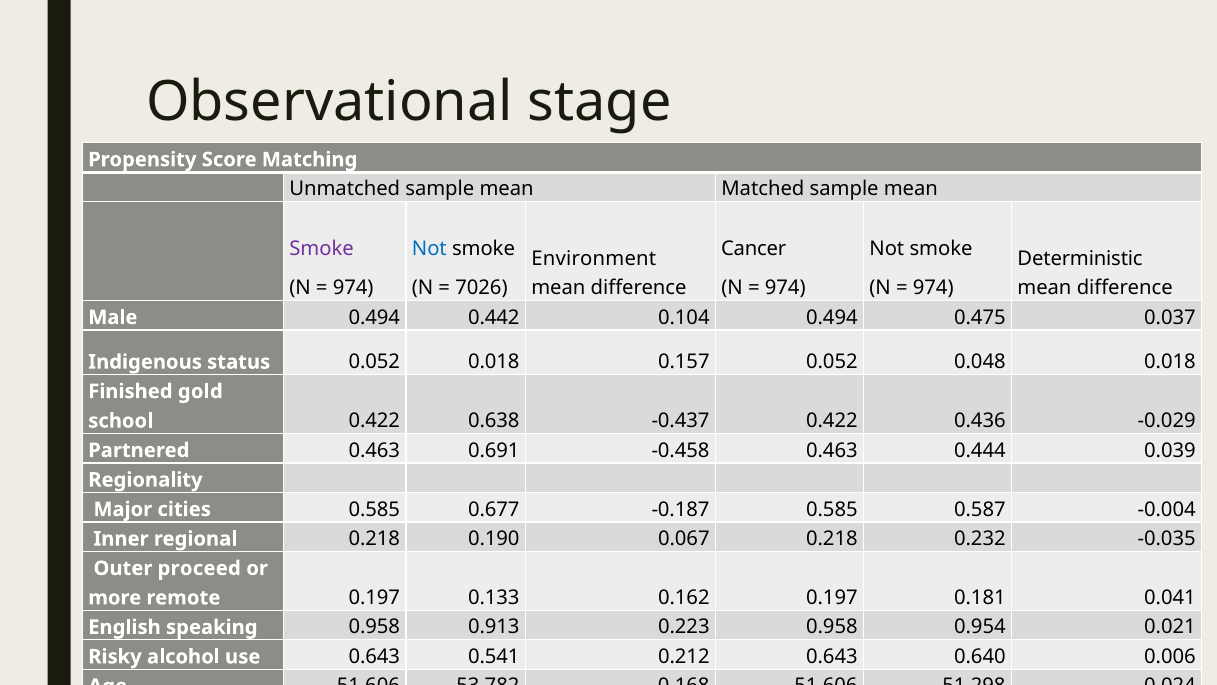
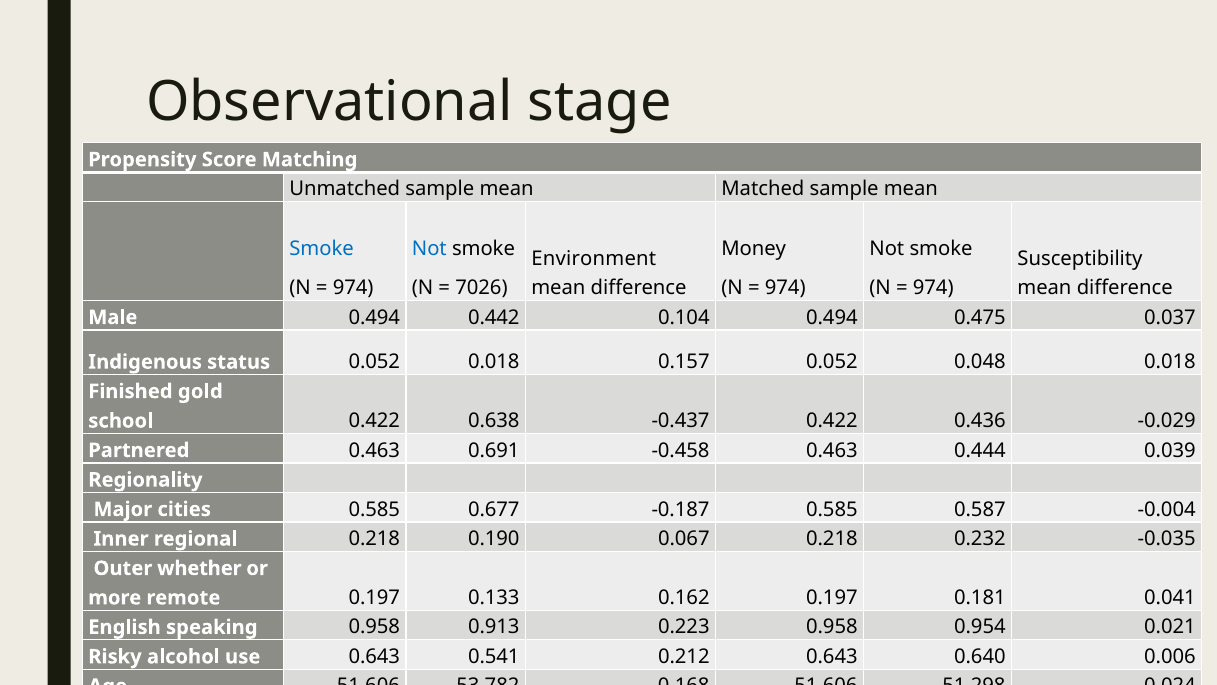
Smoke colour: purple -> blue (322, 248)
Cancer: Cancer -> Money (754, 248)
Deterministic: Deterministic -> Susceptibility (1080, 258)
proceed: proceed -> whether (199, 568)
